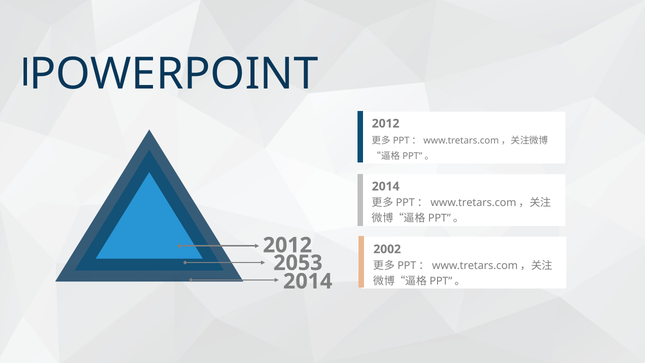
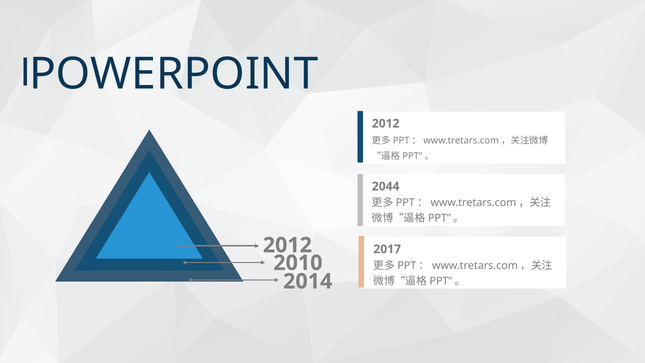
2014: 2014 -> 2044 (386, 186)
2002: 2002 -> 2017 (387, 249)
2053: 2053 -> 2010 (298, 263)
